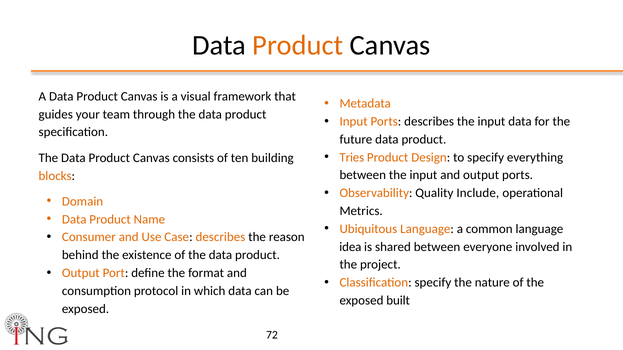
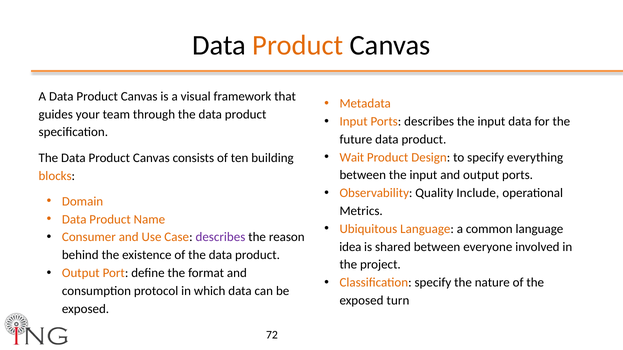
Tries: Tries -> Wait (352, 158)
describes colour: orange -> purple (220, 238)
built: built -> turn (398, 301)
